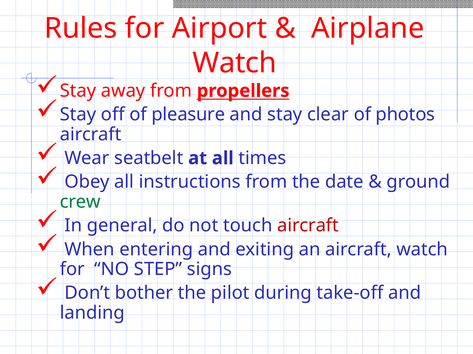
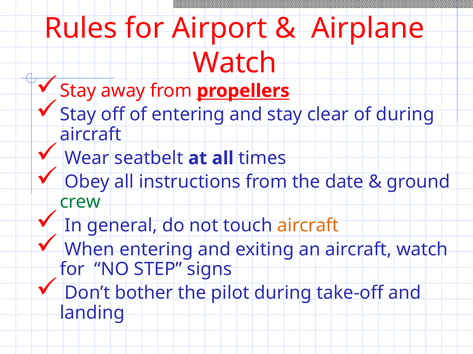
of pleasure: pleasure -> entering (188, 115)
of photos: photos -> during (405, 115)
aircraft colour: red -> orange (308, 226)
